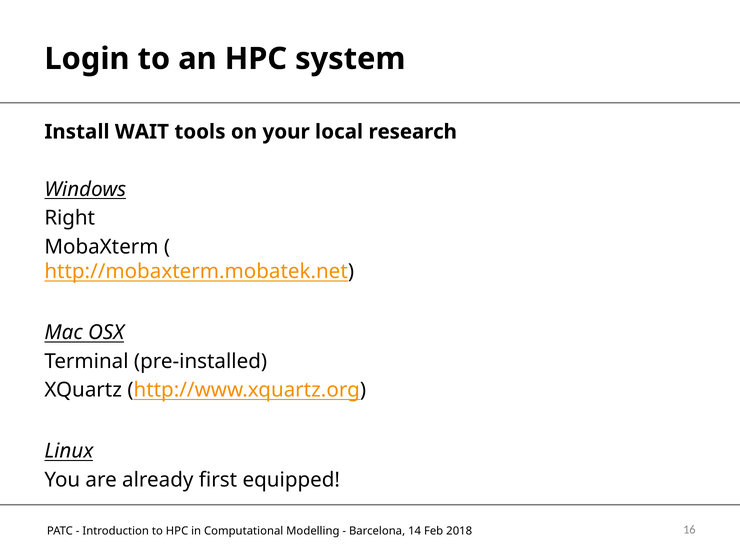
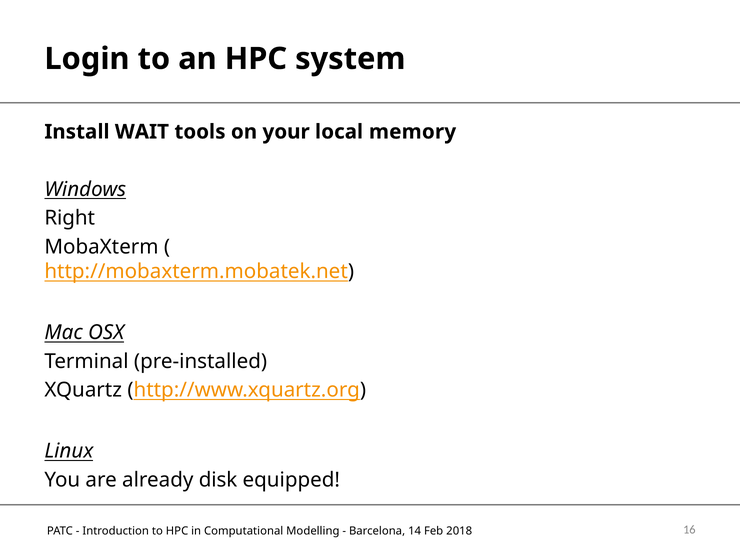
research: research -> memory (413, 132)
first: first -> disk (218, 480)
